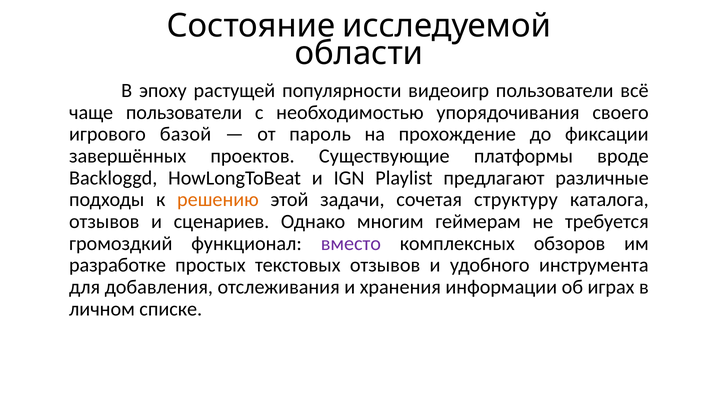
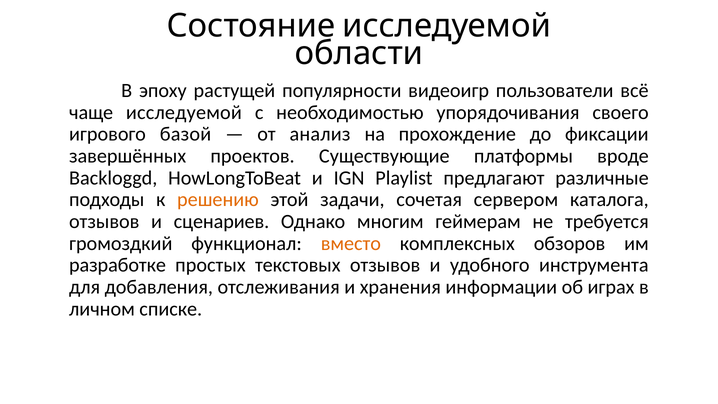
чаще пользователи: пользователи -> исследуемой (184, 112)
пароль: пароль -> анализ (320, 134)
структуру: структуру -> сервером (516, 200)
вместо colour: purple -> orange (351, 243)
